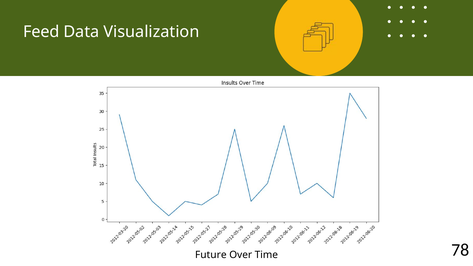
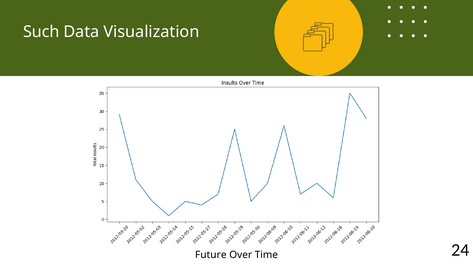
Feed: Feed -> Such (41, 32)
78: 78 -> 24 (460, 250)
